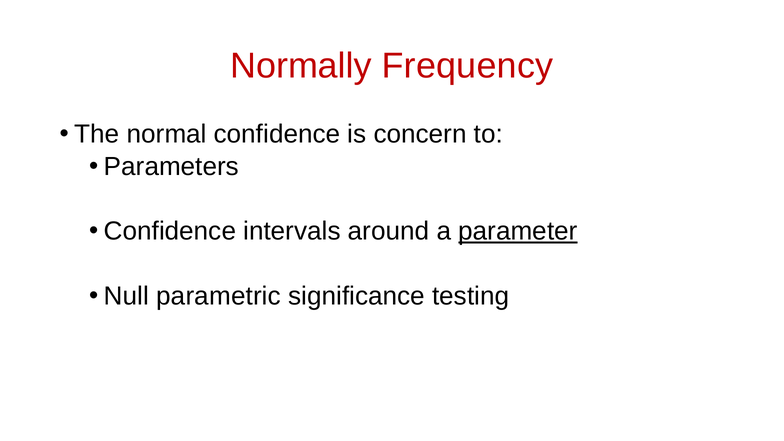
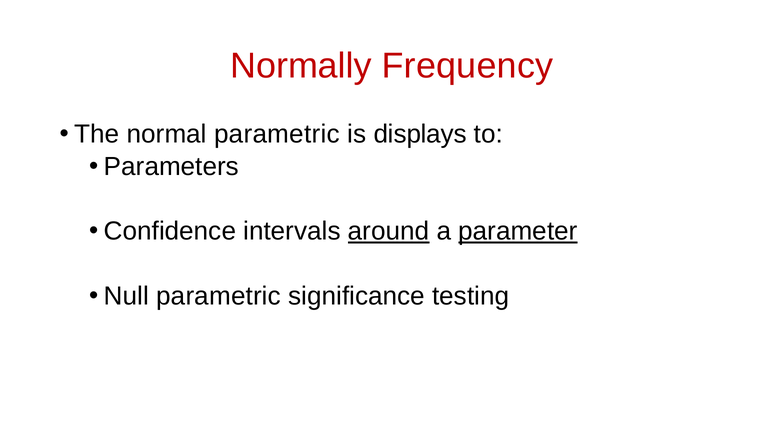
normal confidence: confidence -> parametric (277, 134)
concern: concern -> displays (420, 134)
around underline: none -> present (389, 231)
